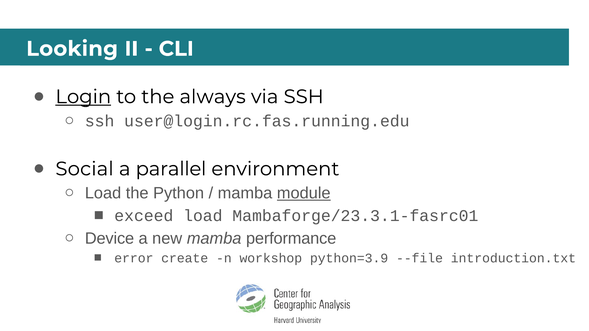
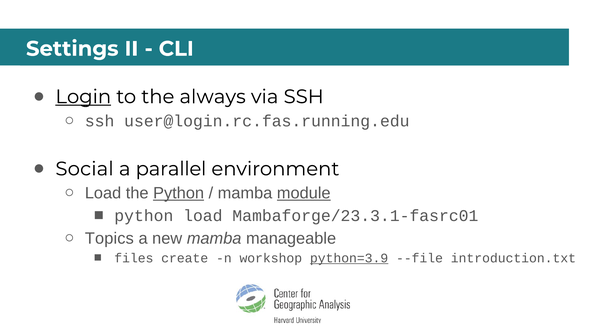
Looking: Looking -> Settings (72, 49)
Python underline: none -> present (179, 193)
exceed: exceed -> python (144, 216)
Device: Device -> Topics (109, 239)
performance: performance -> manageable (291, 239)
error: error -> files (134, 258)
python=3.9 underline: none -> present (349, 258)
